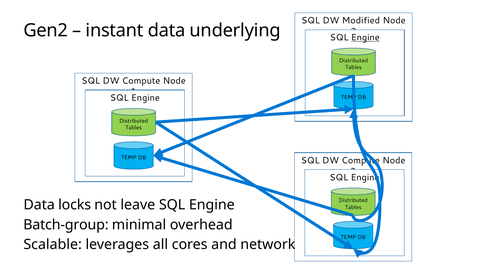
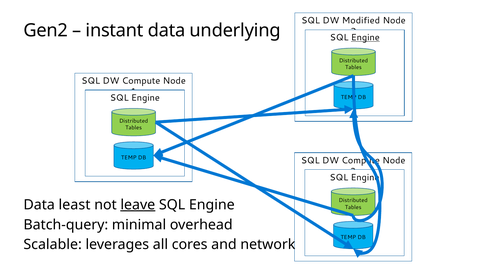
locks: locks -> least (75, 205)
leave underline: none -> present (138, 205)
Batch-group: Batch-group -> Batch-query (66, 225)
